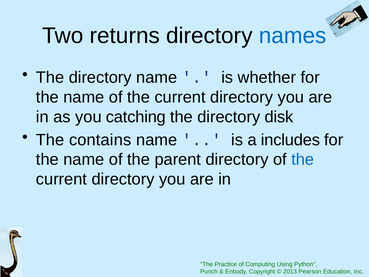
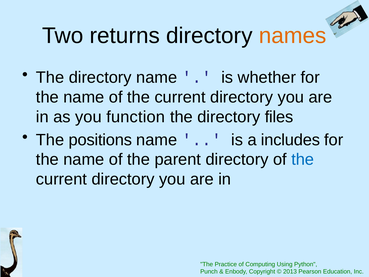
names colour: blue -> orange (293, 36)
catching: catching -> function (136, 117)
disk: disk -> files (279, 117)
contains: contains -> positions (100, 140)
